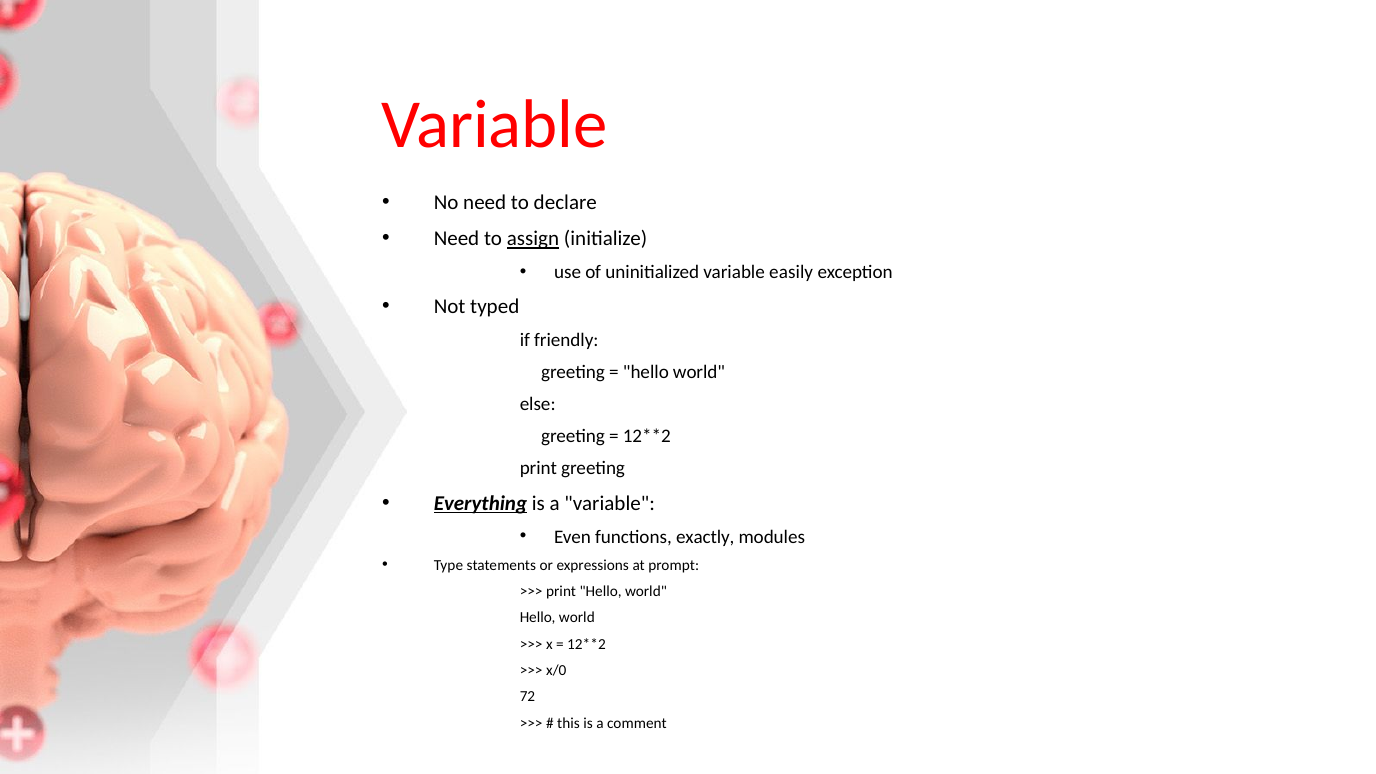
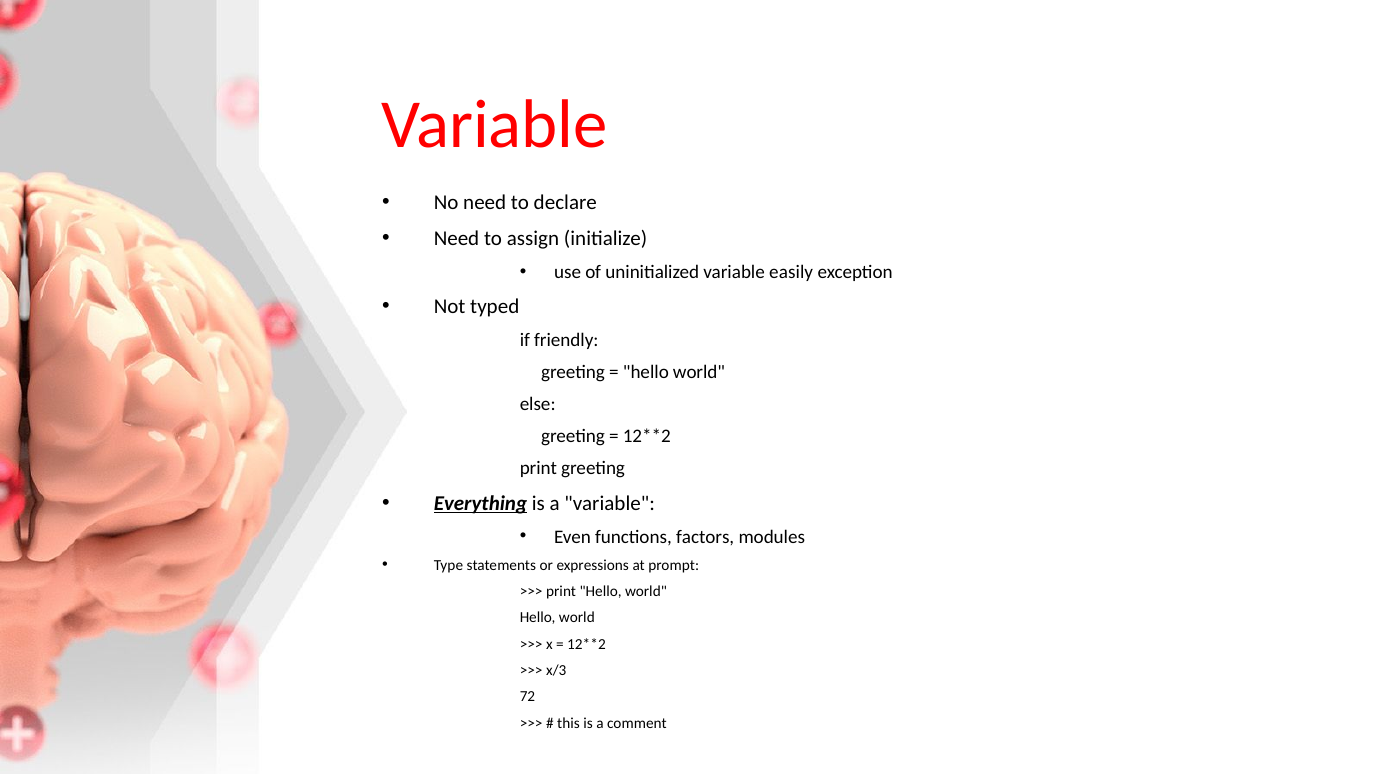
assign underline: present -> none (533, 239)
exactly: exactly -> factors (705, 537)
x/0: x/0 -> x/3 (556, 670)
